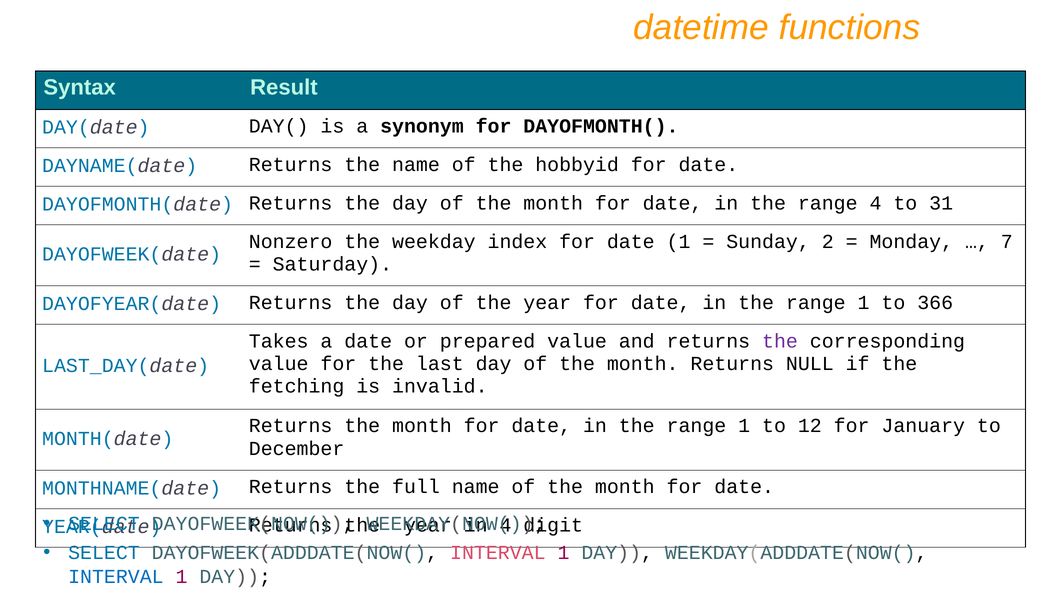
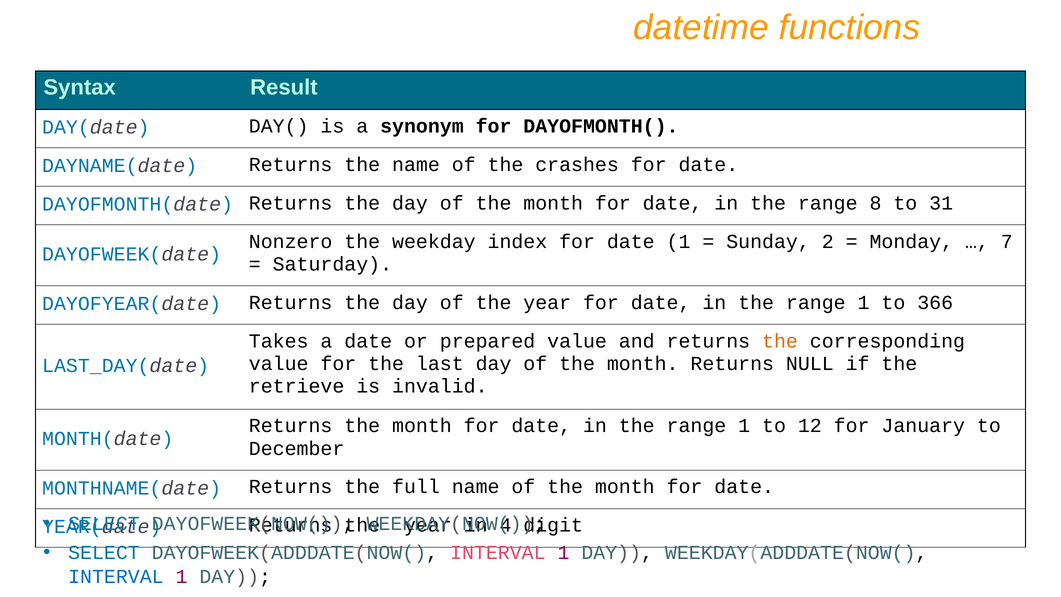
hobbyid: hobbyid -> crashes (577, 164)
range 4: 4 -> 8 (875, 203)
the colour: purple -> orange (780, 341)
fetching: fetching -> retrieve (297, 386)
